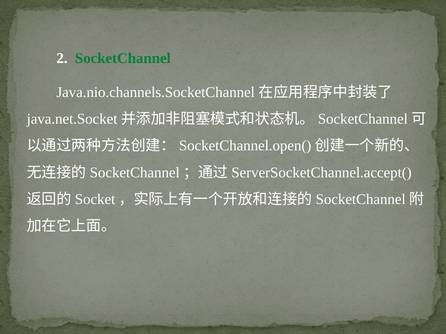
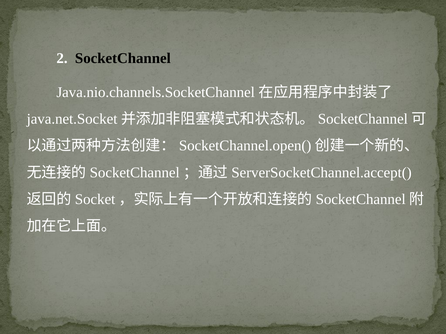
SocketChannel colour: green -> black (123, 58)
